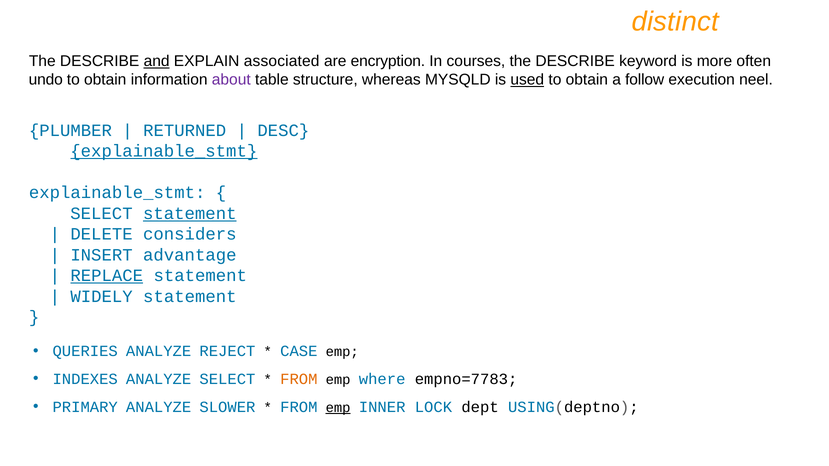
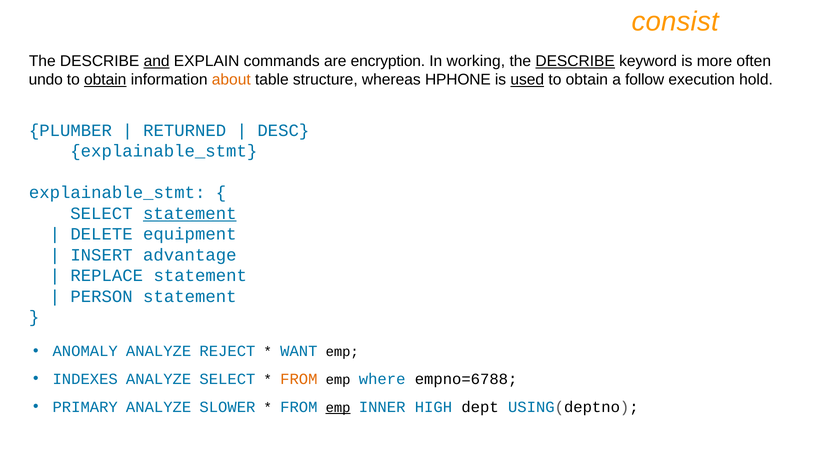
distinct: distinct -> consist (675, 22)
associated: associated -> commands (282, 61)
courses: courses -> working (476, 61)
DESCRIBE underline: none -> present (575, 61)
obtain underline: none -> present (105, 80)
about colour: purple -> orange (231, 80)
MYSQLD: MYSQLD -> HPHONE (458, 80)
neel: neel -> hold (756, 80)
explainable_stmt underline: present -> none (164, 151)
considers: considers -> equipment (190, 234)
REPLACE underline: present -> none (107, 276)
WIDELY: WIDELY -> PERSON (102, 297)
QUERIES: QUERIES -> ANOMALY (85, 351)
CASE: CASE -> WANT (299, 351)
empno=7783: empno=7783 -> empno=6788 (466, 379)
LOCK: LOCK -> HIGH (433, 407)
